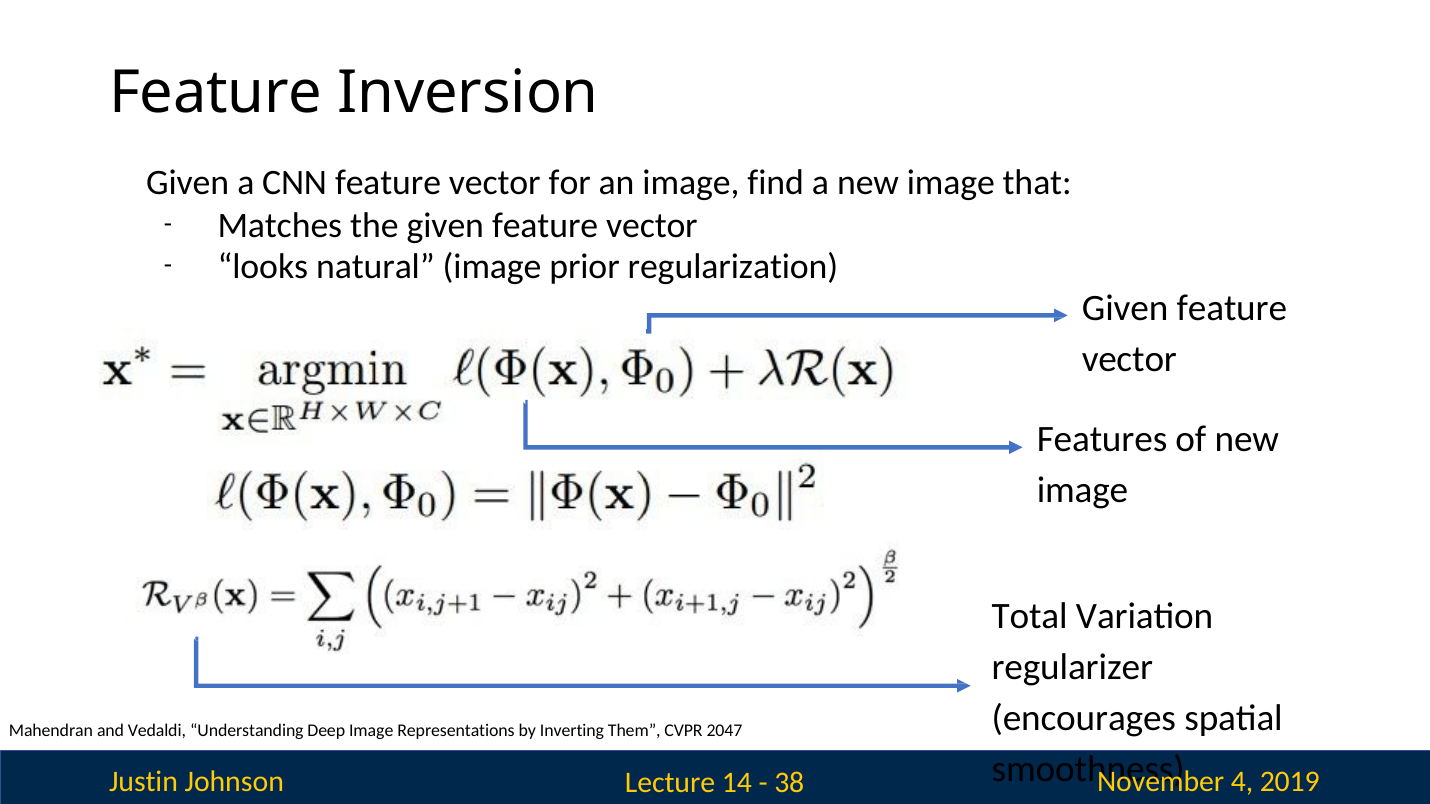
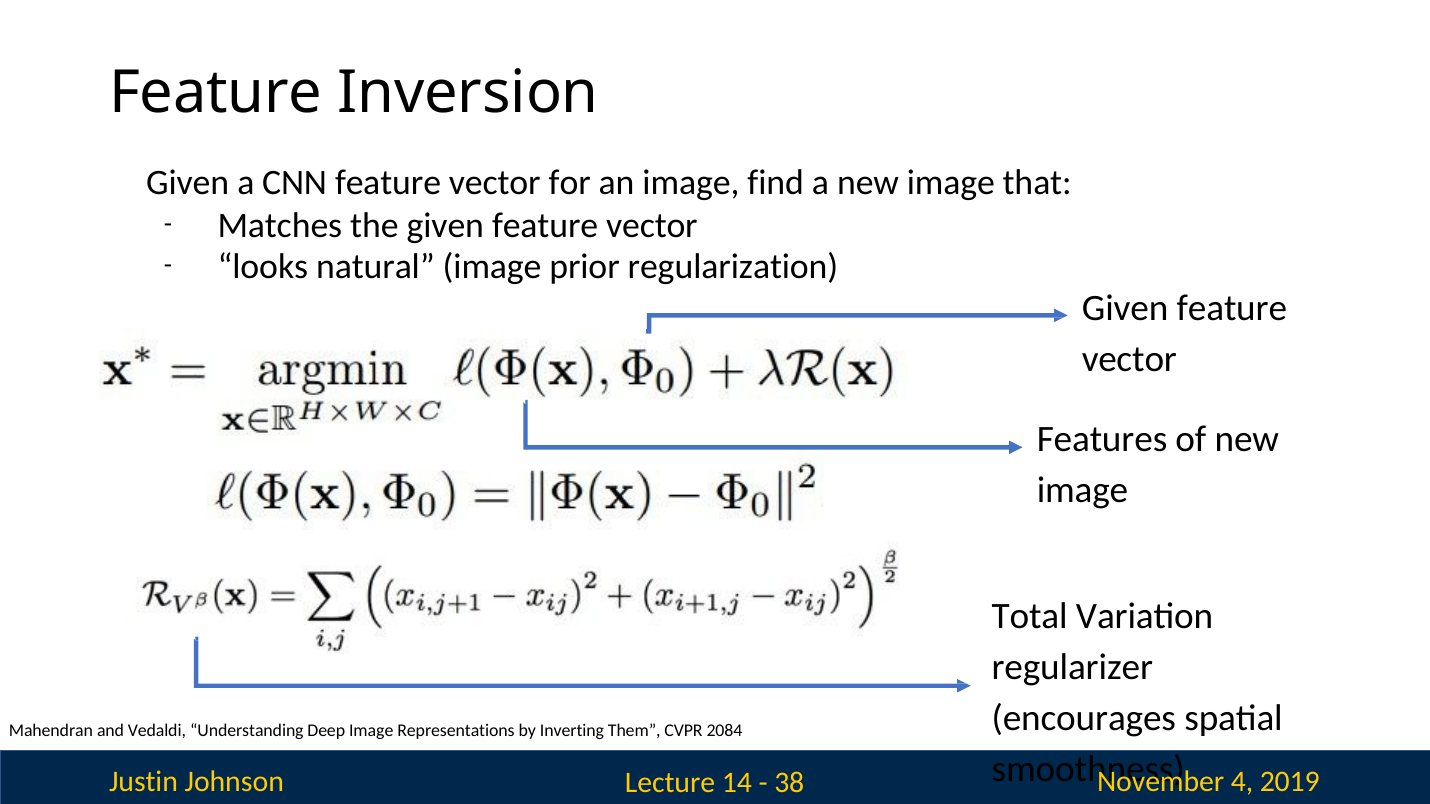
2047: 2047 -> 2084 (724, 731)
